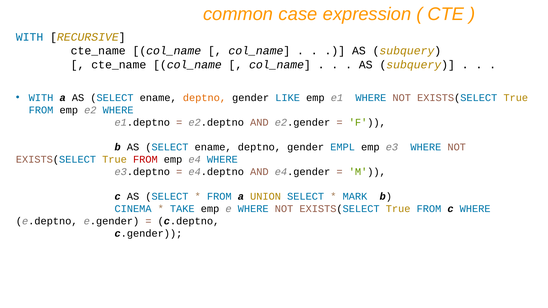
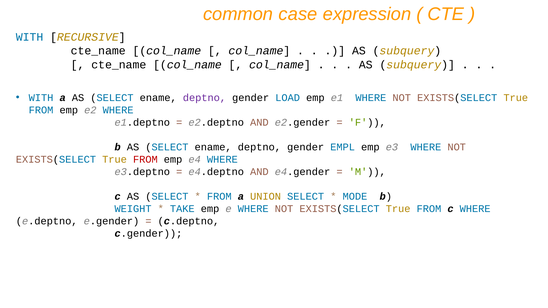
deptno colour: orange -> purple (204, 98)
LIKE: LIKE -> LOAD (288, 98)
MARK: MARK -> MODE (355, 197)
CINEMA: CINEMA -> WEIGHT (133, 209)
